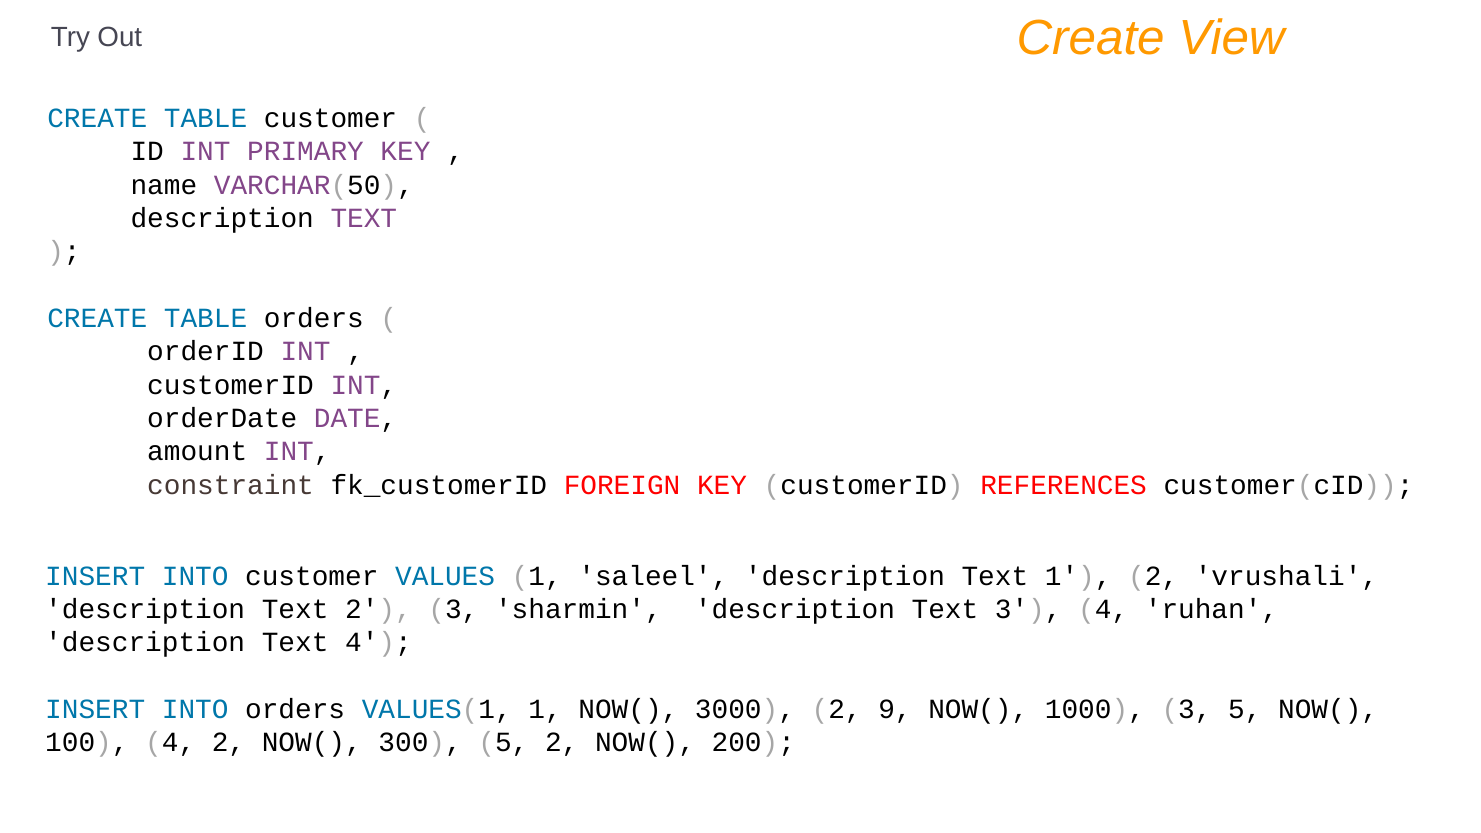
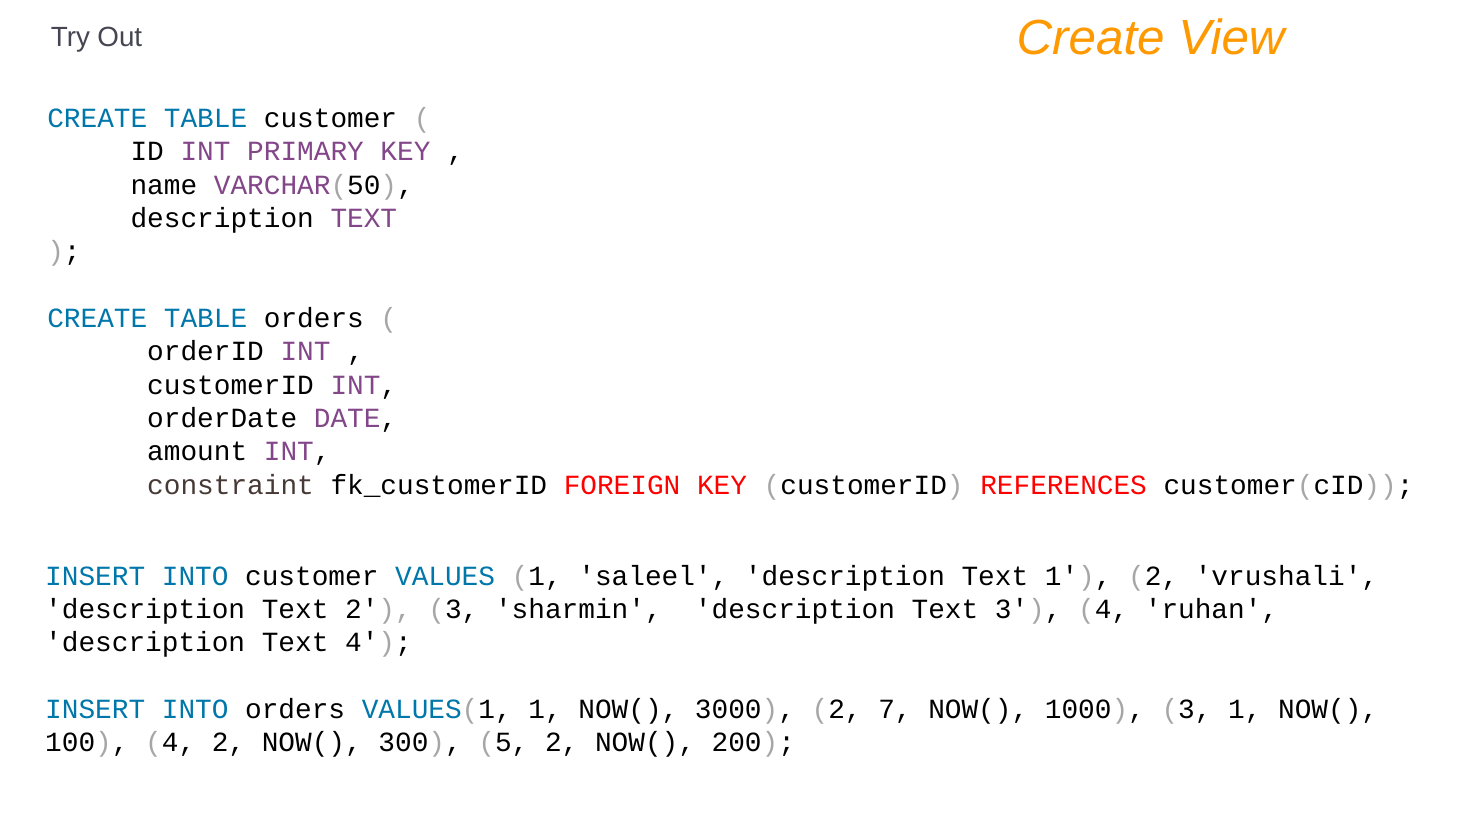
9: 9 -> 7 (895, 709)
3 5: 5 -> 1 (1245, 709)
